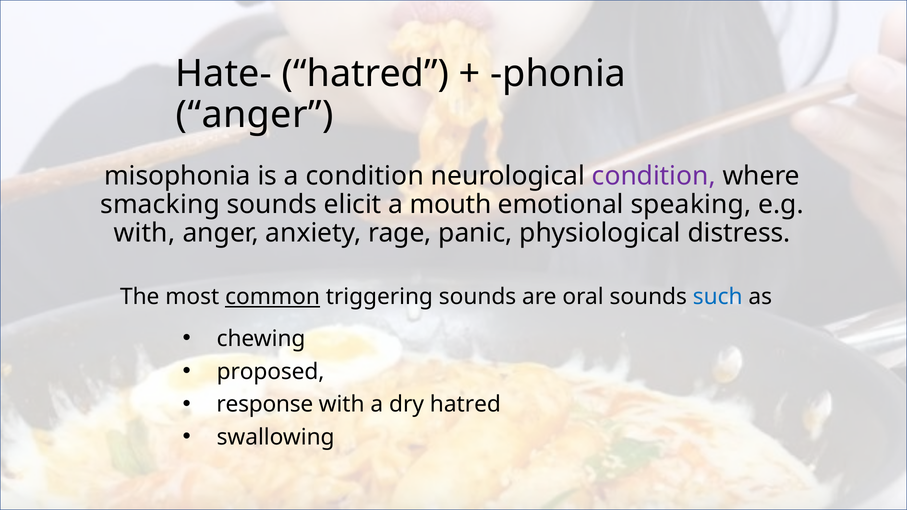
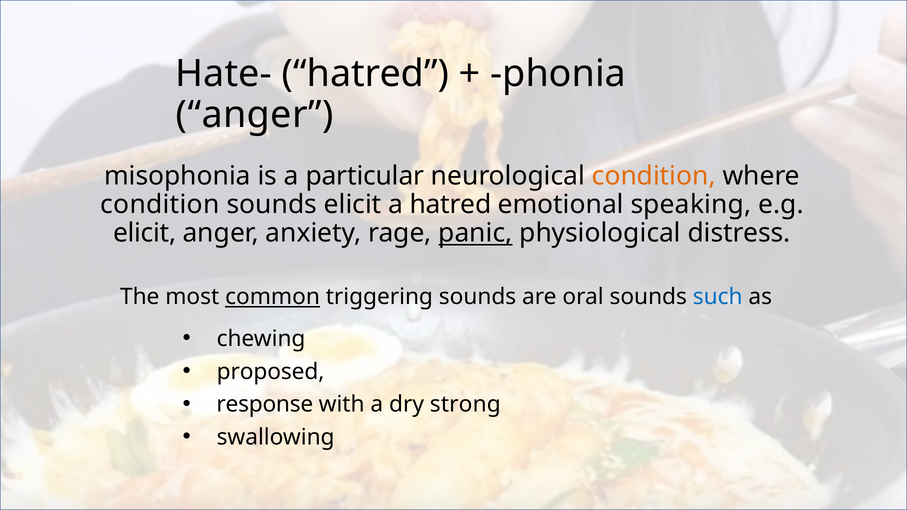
a condition: condition -> particular (365, 176)
condition colour: purple -> orange (654, 176)
smacking: smacking -> condition (160, 205)
a mouth: mouth -> hatred (451, 205)
with: with -> elicit (145, 233)
panic underline: none -> present (475, 233)
dry hatred: hatred -> strong (465, 405)
